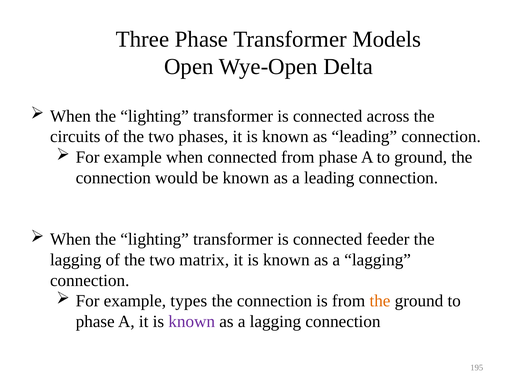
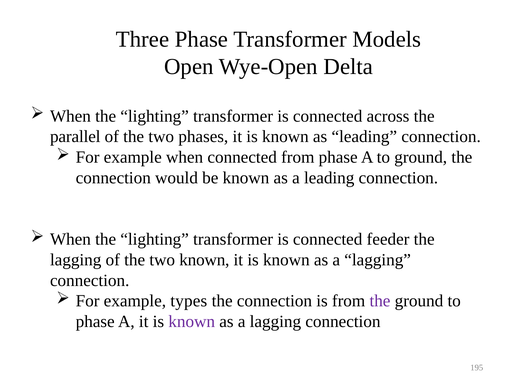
circuits: circuits -> parallel (75, 137)
two matrix: matrix -> known (204, 260)
the colour: orange -> purple (380, 301)
